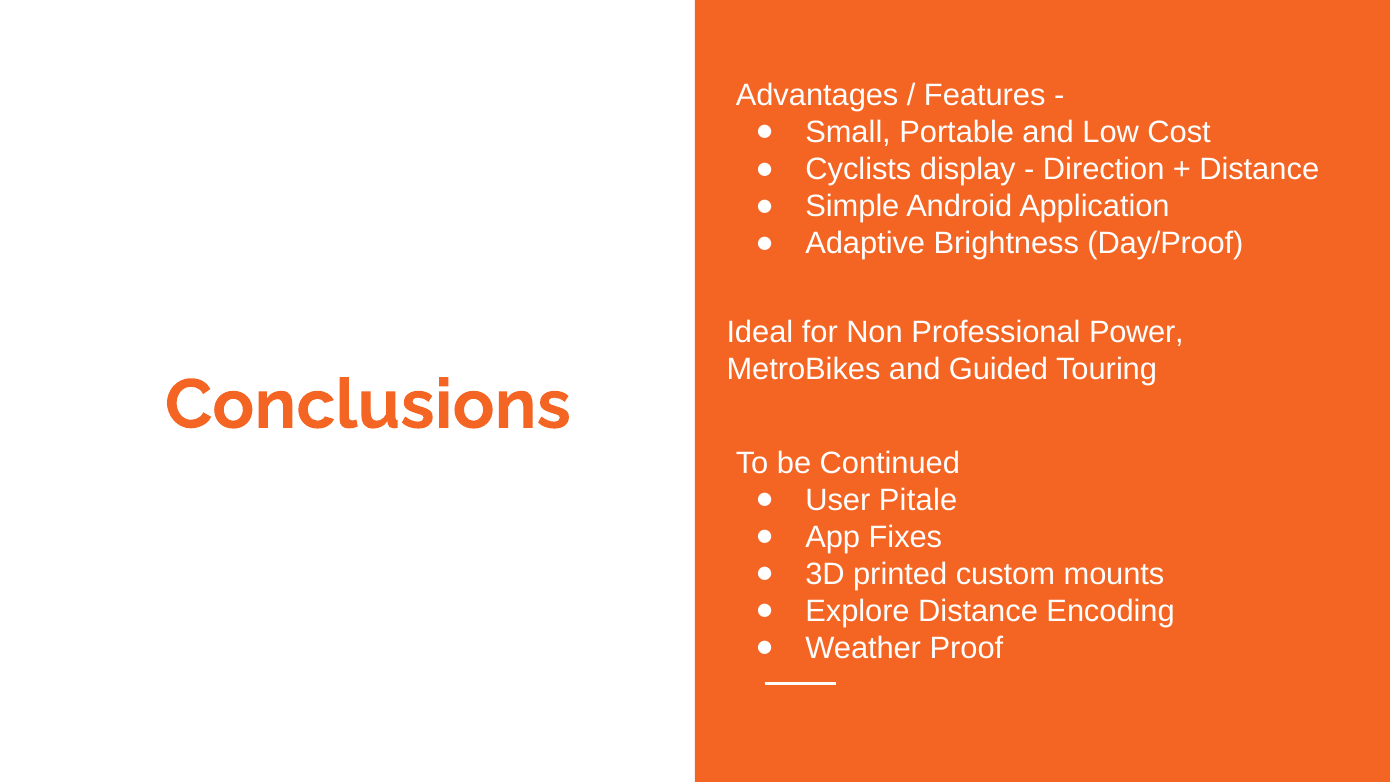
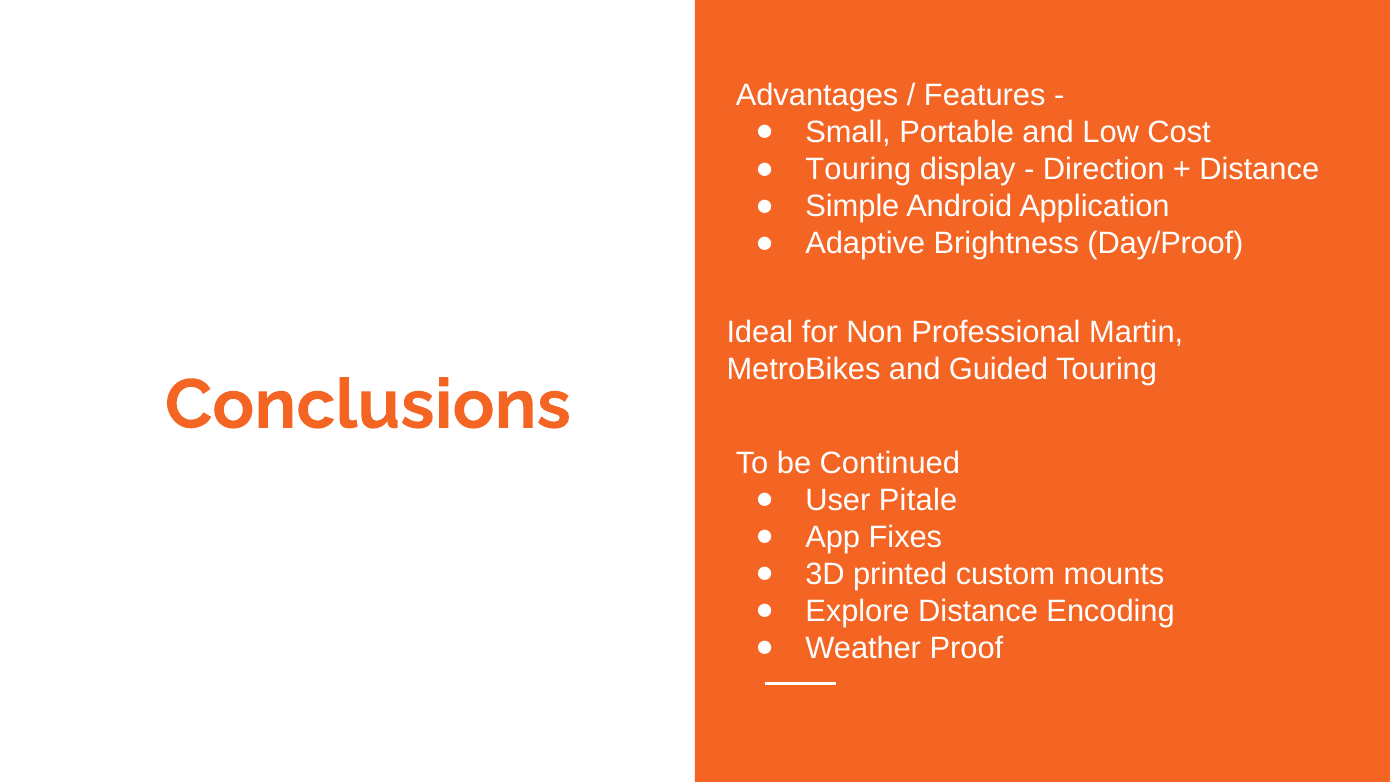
Cyclists: Cyclists -> Touring (858, 170)
Power: Power -> Martin (1136, 332)
